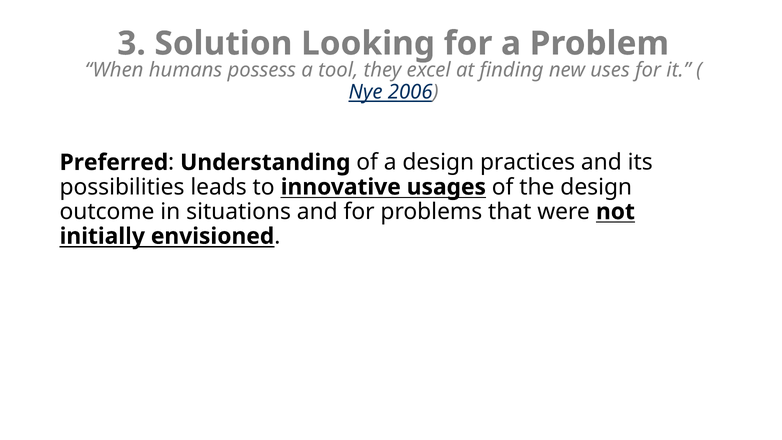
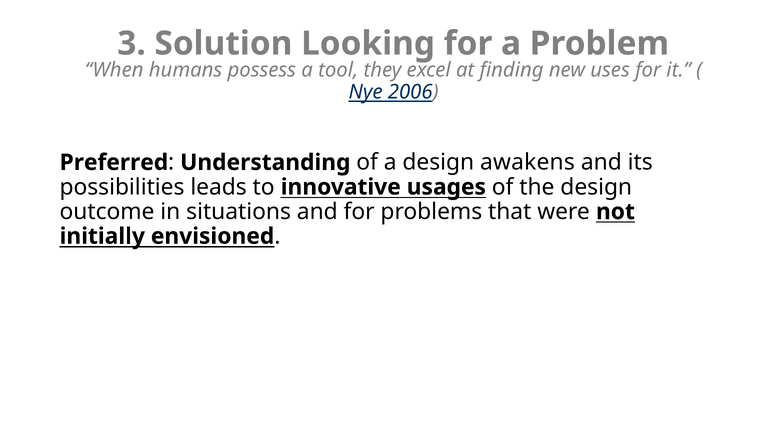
practices: practices -> awakens (527, 162)
